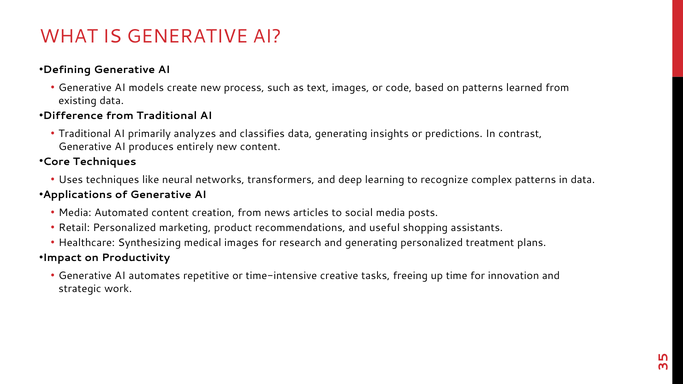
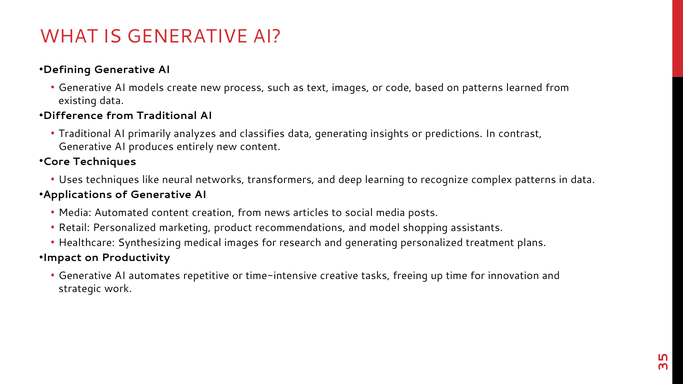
useful: useful -> model (385, 228)
